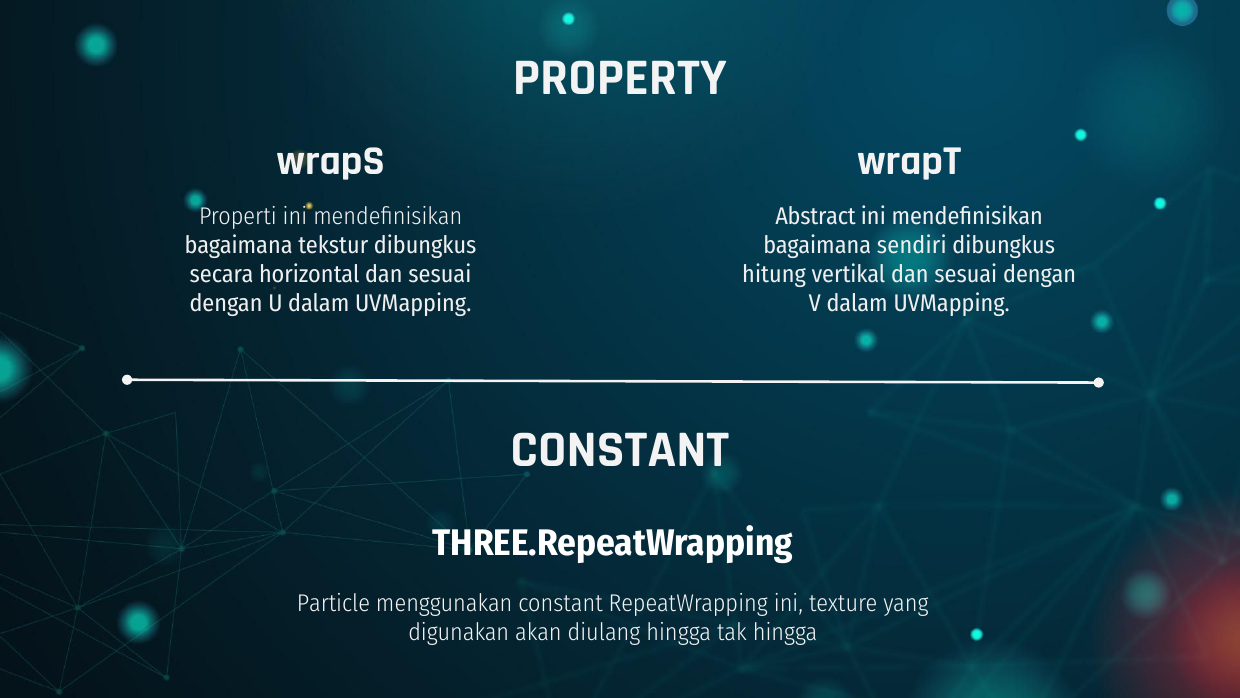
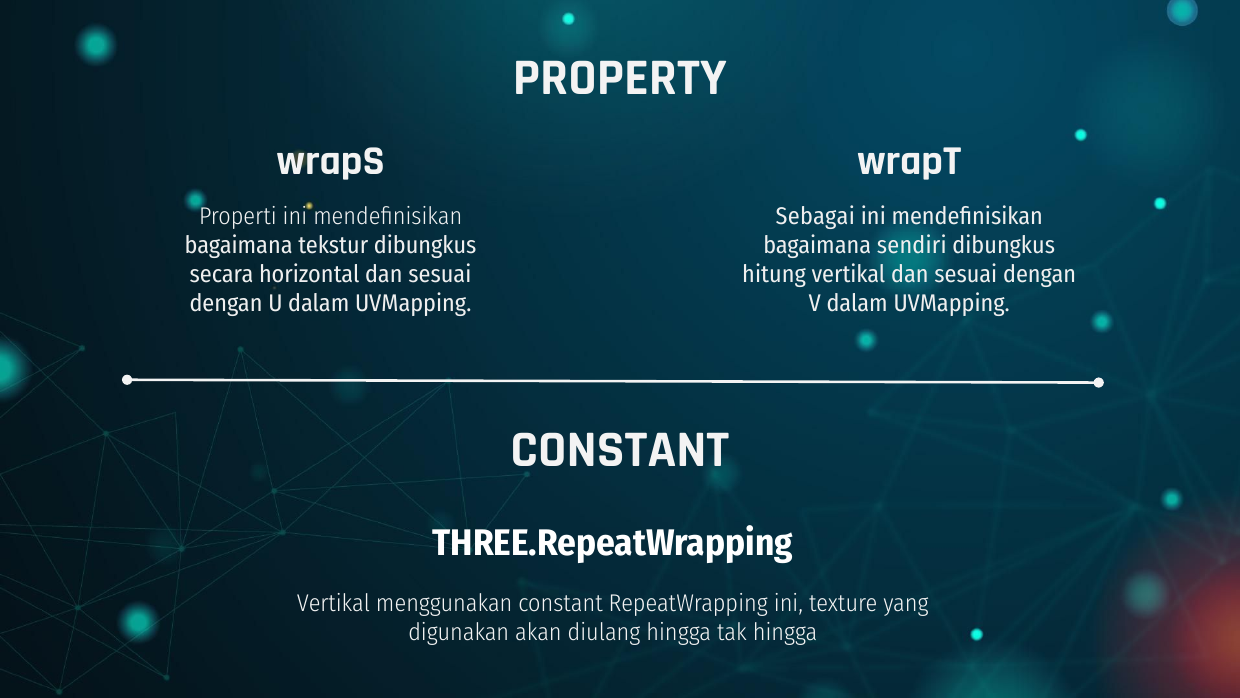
Abstract: Abstract -> Sebagai (815, 217)
Particle: Particle -> Vertikal (333, 603)
